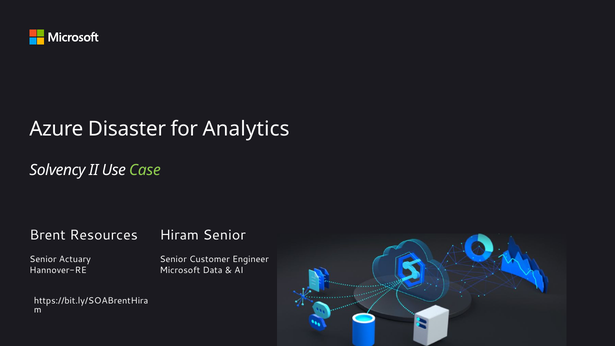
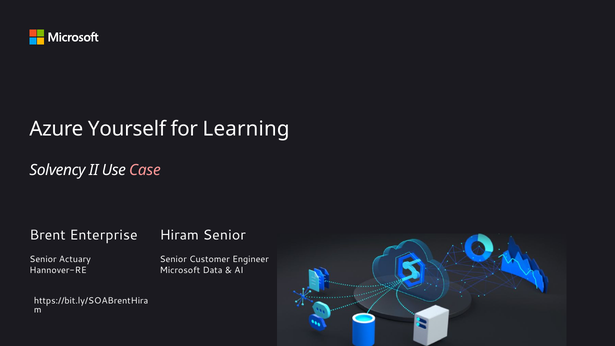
Disaster: Disaster -> Yourself (127, 129)
Analytics: Analytics -> Learning (246, 129)
Case colour: light green -> pink (145, 170)
Resources: Resources -> Enterprise (104, 235)
